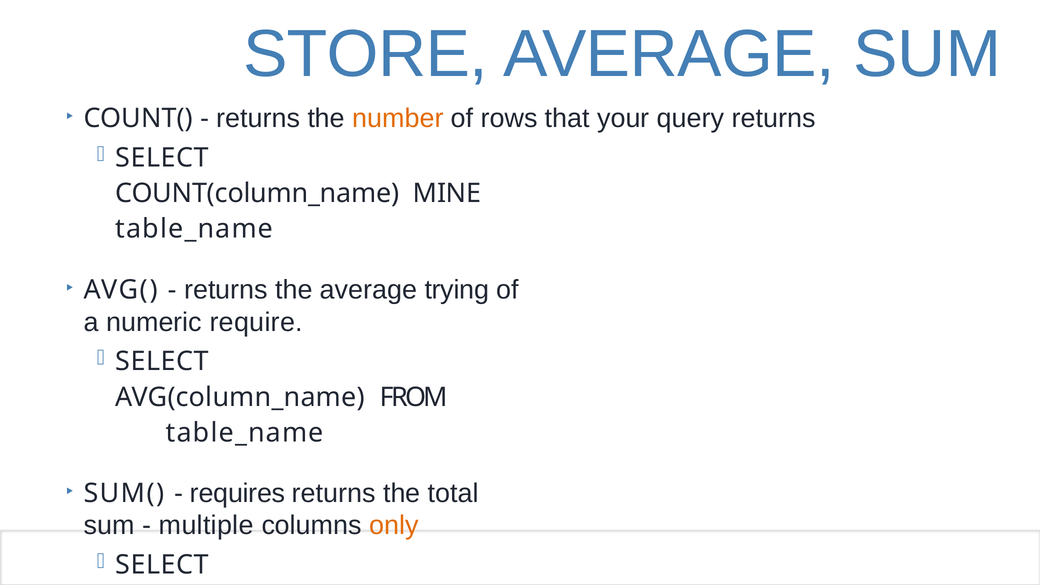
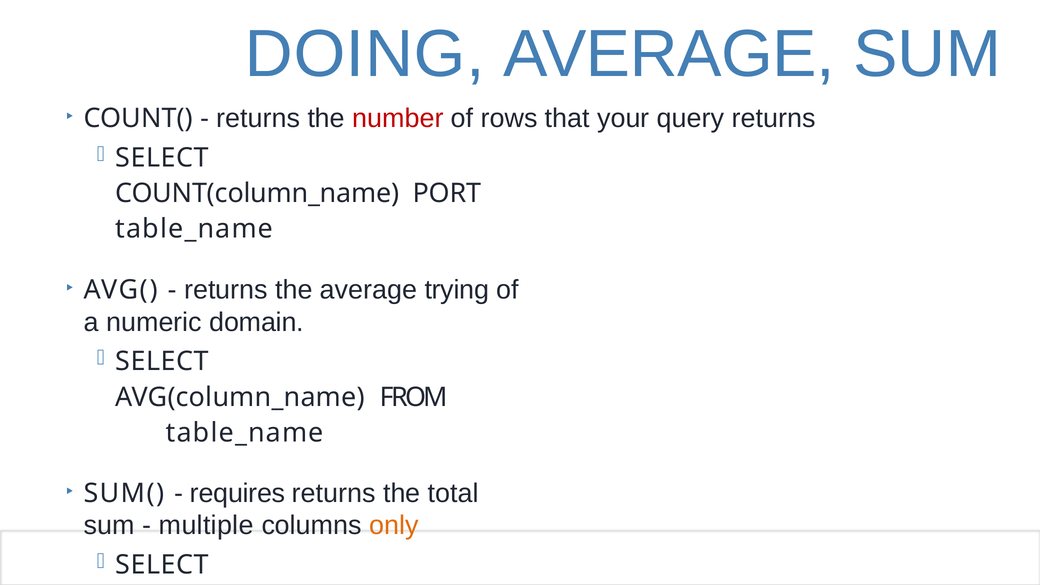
STORE: STORE -> DOING (365, 54)
number colour: orange -> red (398, 118)
MINE: MINE -> PORT (447, 193)
require: require -> domain (257, 322)
